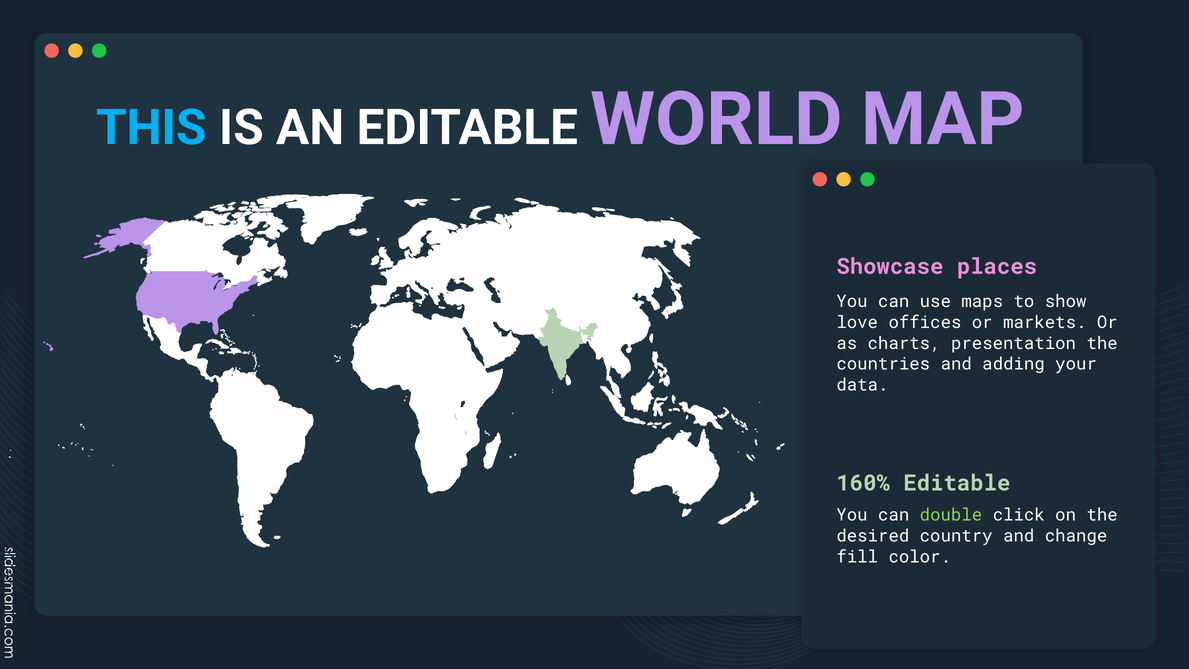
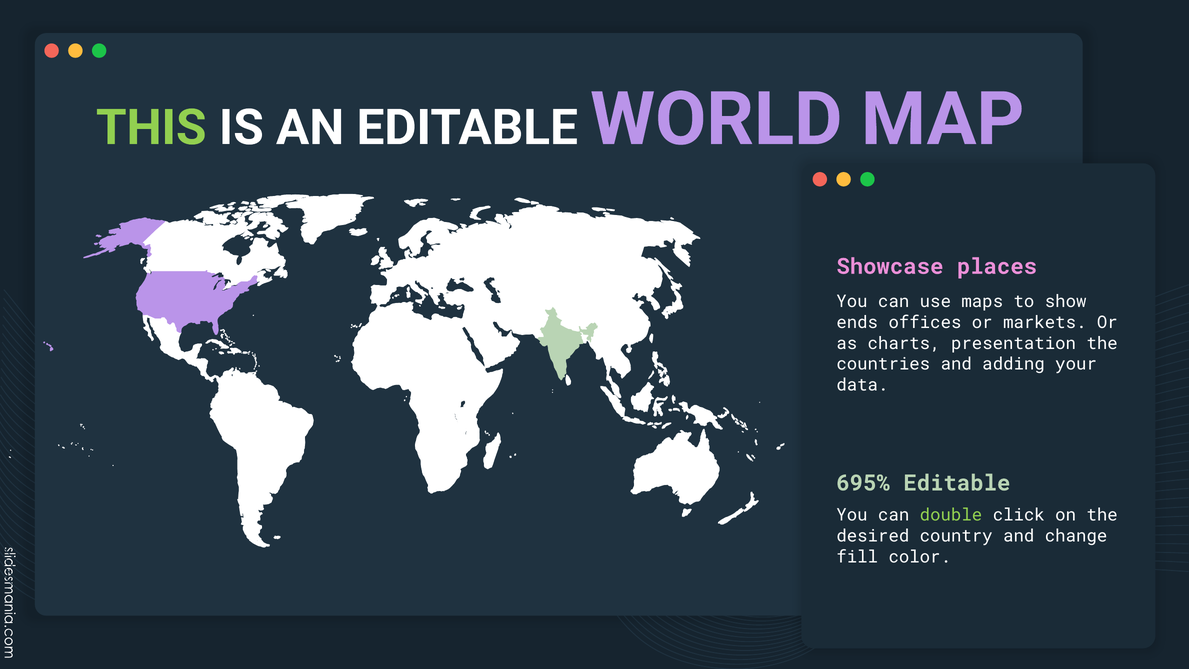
THIS colour: light blue -> light green (151, 128)
love: love -> ends (857, 322)
160%: 160% -> 695% (863, 483)
